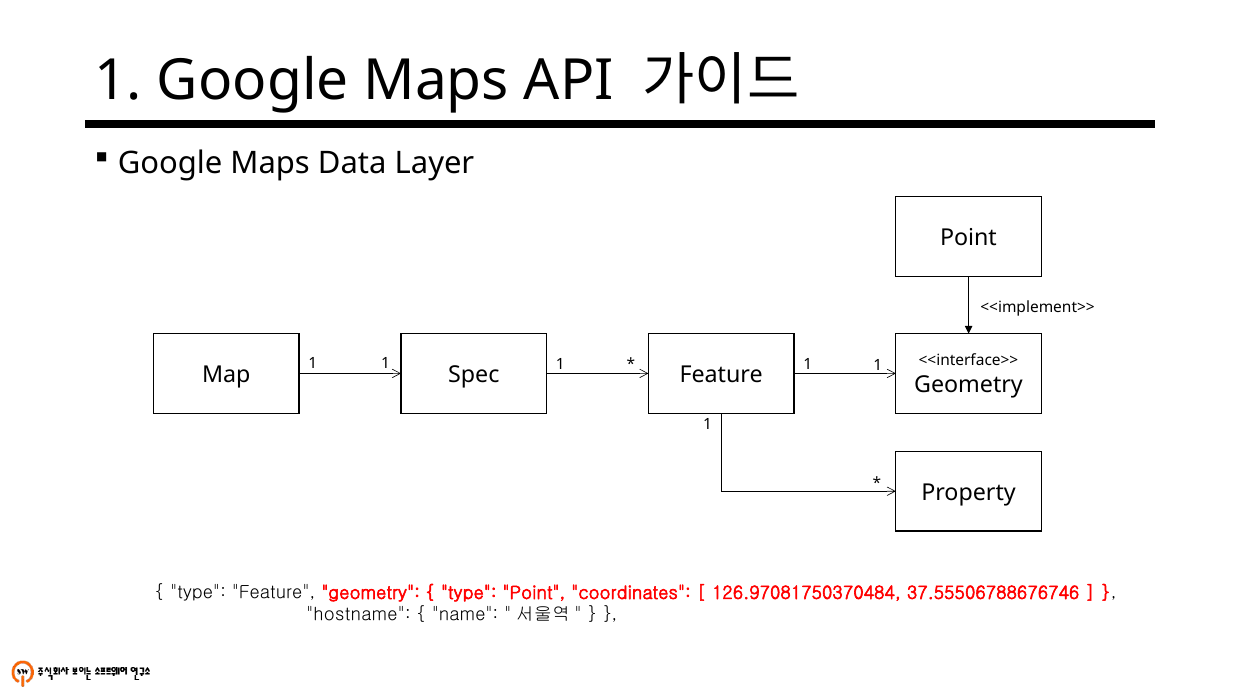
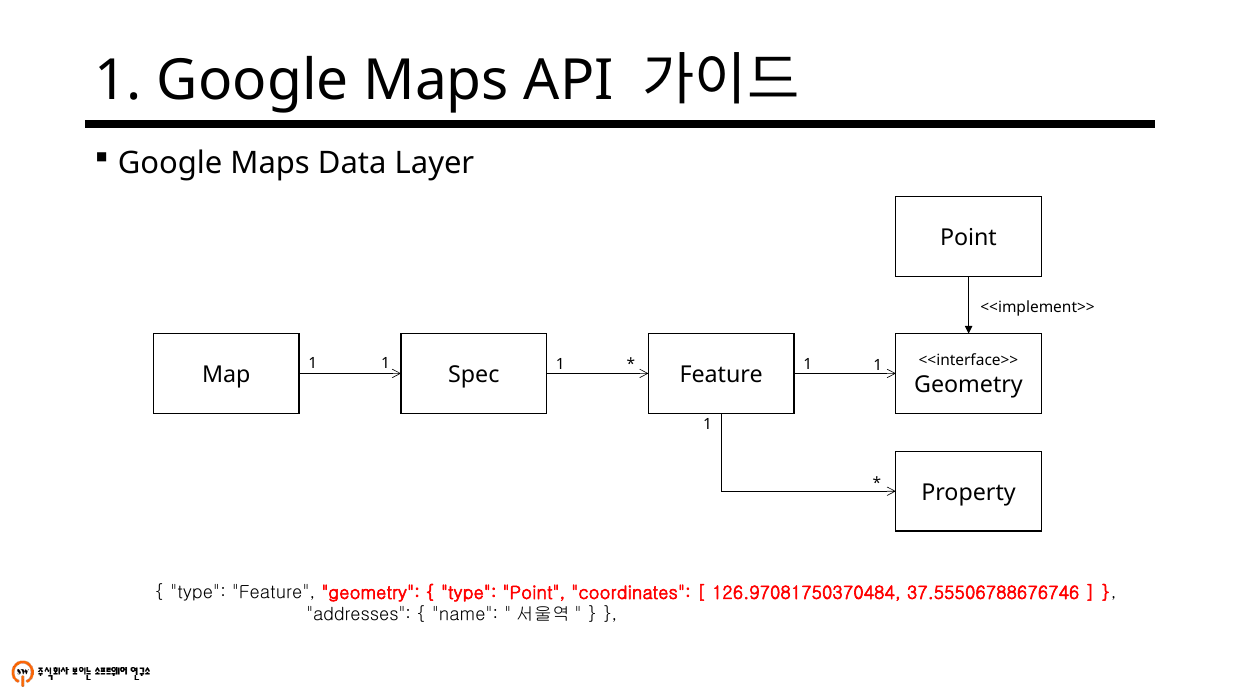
hostname: hostname -> addresses (359, 615)
